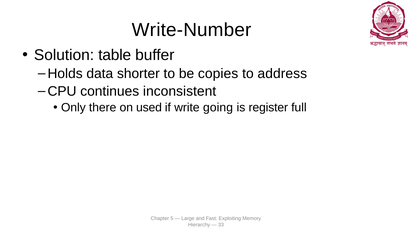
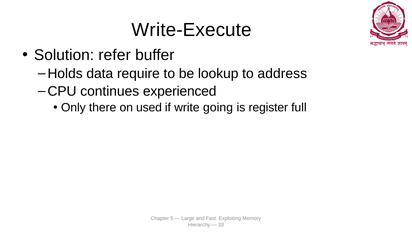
Write-Number: Write-Number -> Write-Execute (192, 30)
table: table -> refer (115, 55)
shorter: shorter -> require (138, 74)
copies: copies -> lookup (218, 74)
inconsistent: inconsistent -> experienced (180, 91)
